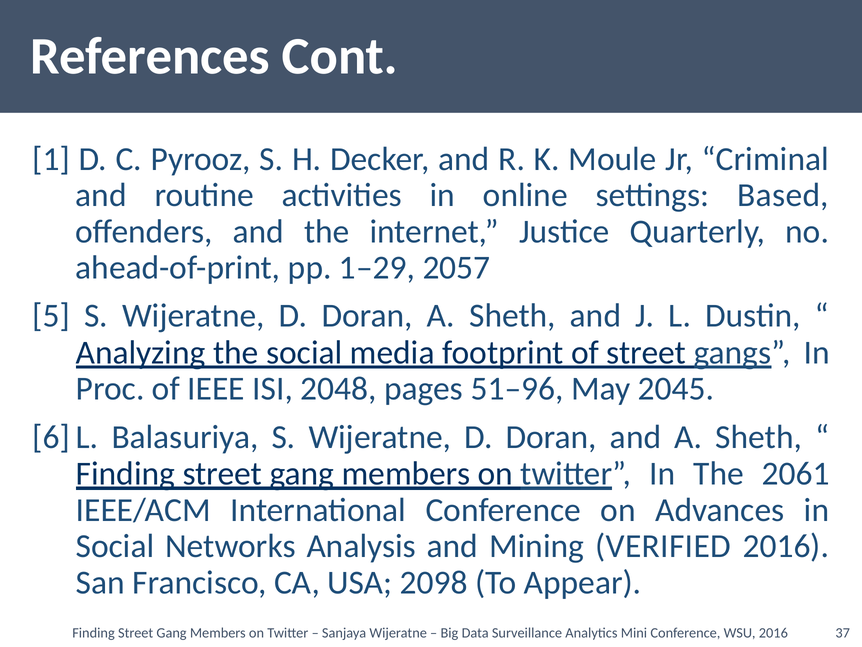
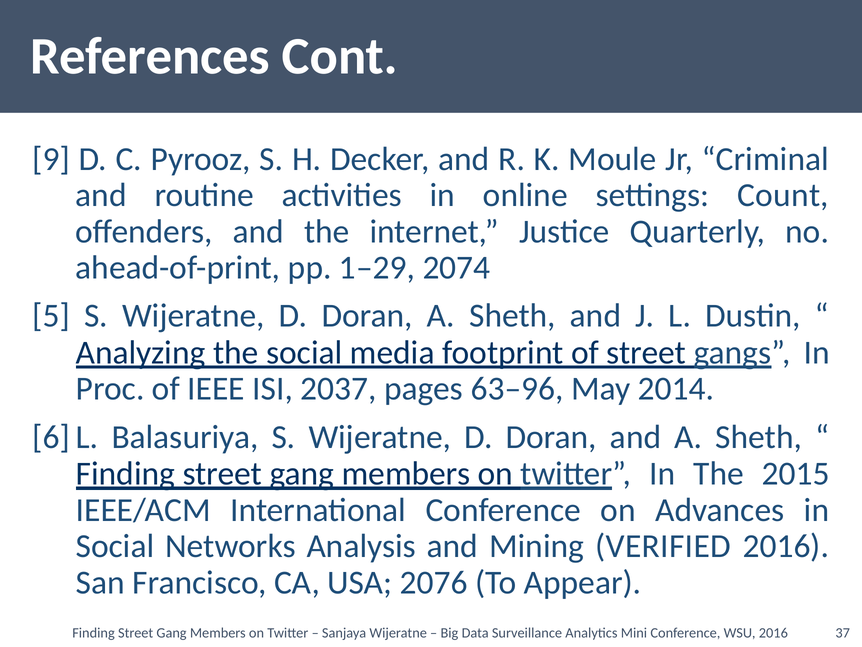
1: 1 -> 9 (51, 159)
Based: Based -> Count (783, 195)
2057: 2057 -> 2074 (456, 267)
2048: 2048 -> 2037 (339, 389)
51–96: 51–96 -> 63–96 (517, 389)
2045: 2045 -> 2014 (676, 389)
2061: 2061 -> 2015 (796, 473)
2098: 2098 -> 2076 (434, 582)
